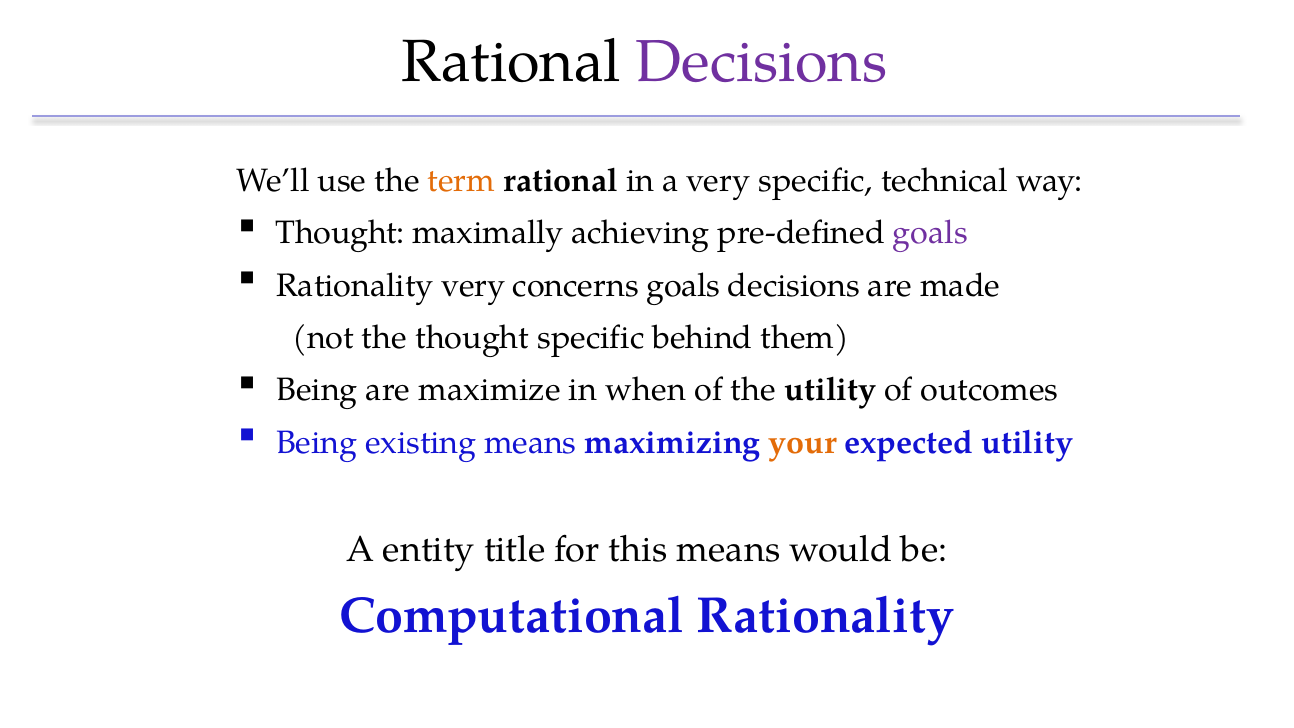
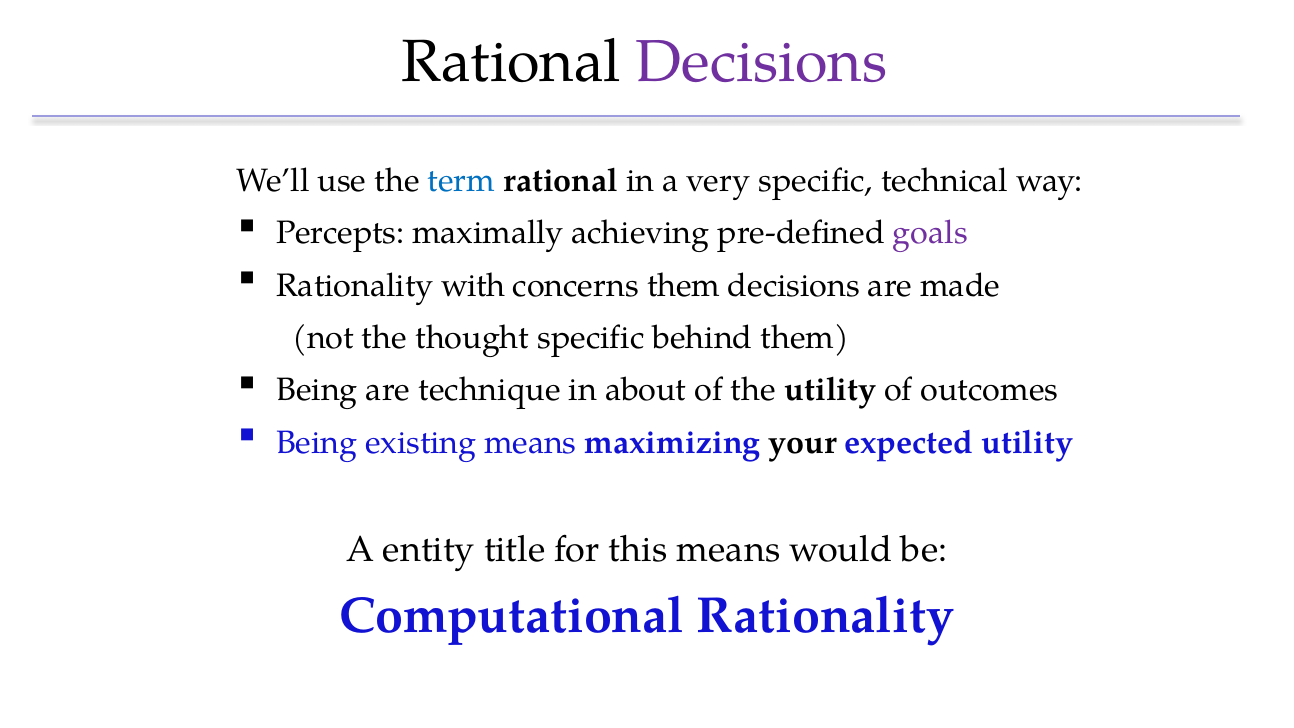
term colour: orange -> blue (461, 181)
Thought: Thought -> Percepts (340, 233)
Rationality very: very -> with (473, 285)
concerns goals: goals -> them (684, 285)
maximize: maximize -> technique (489, 390)
when: when -> about (646, 390)
your colour: orange -> black (803, 442)
